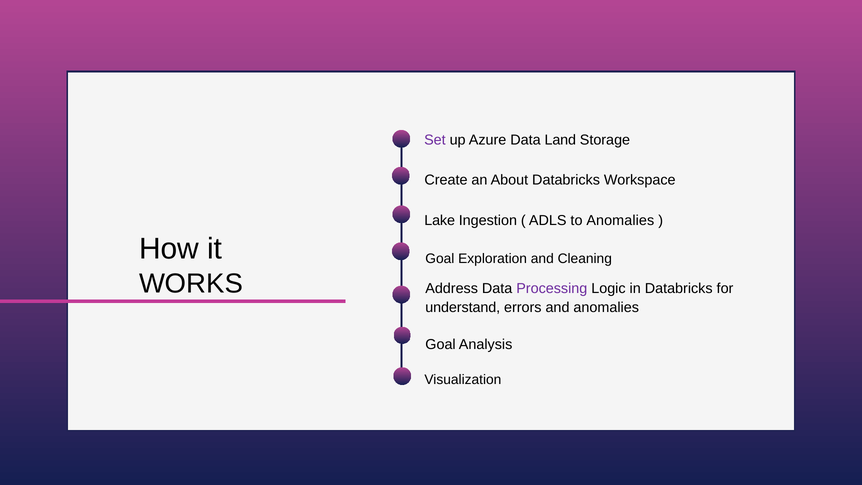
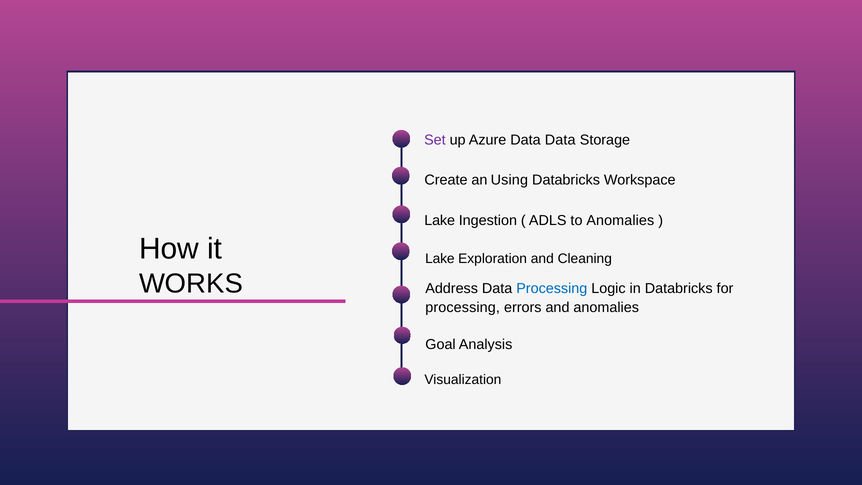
Data Land: Land -> Data (560, 140)
About: About -> Using (509, 180)
Goal: Goal -> Lake (440, 259)
Processing colour: purple -> blue (552, 289)
understand: understand -> processing (463, 308)
